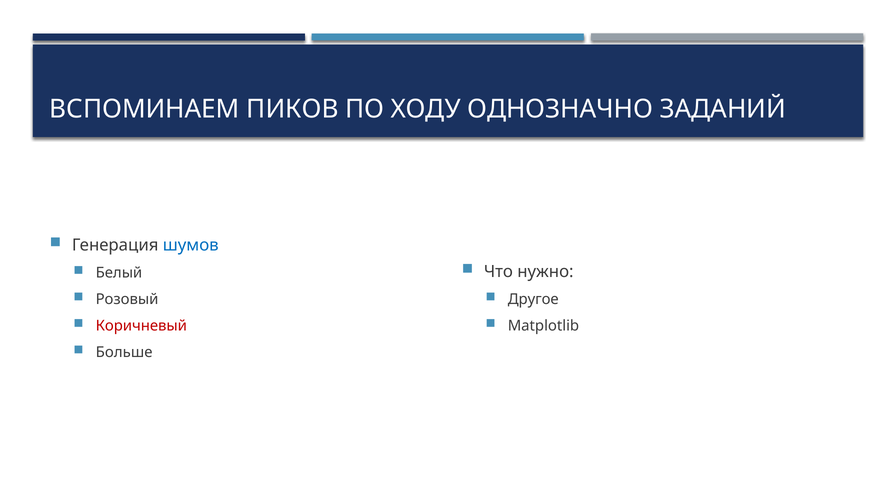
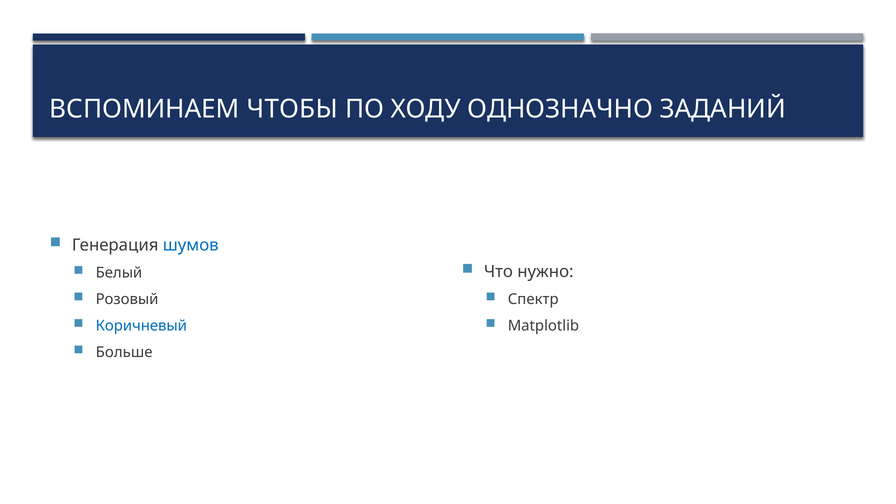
ПИКОВ: ПИКОВ -> ЧТОБЫ (292, 109)
Другое: Другое -> Спектр (533, 299)
Коричневый colour: red -> blue (141, 326)
